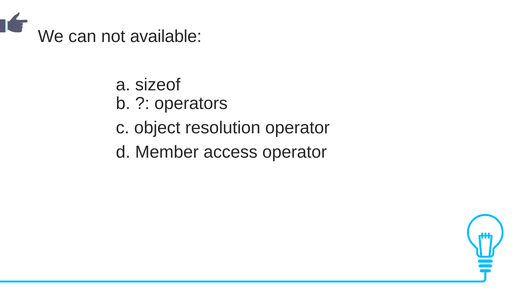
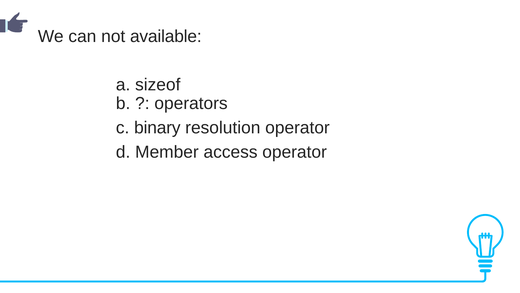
object: object -> binary (157, 128)
